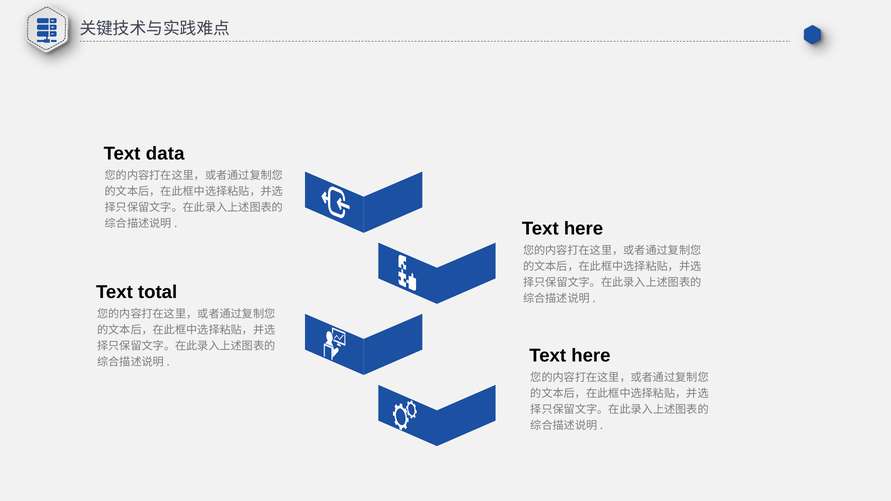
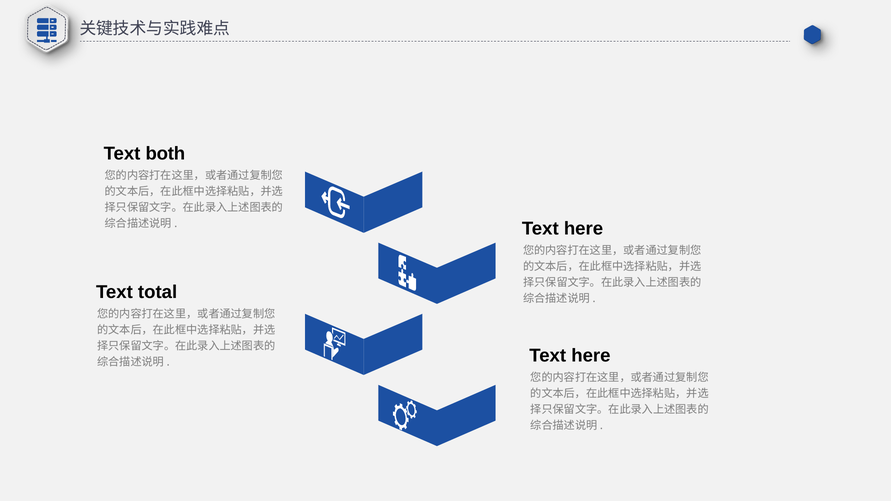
data: data -> both (165, 154)
